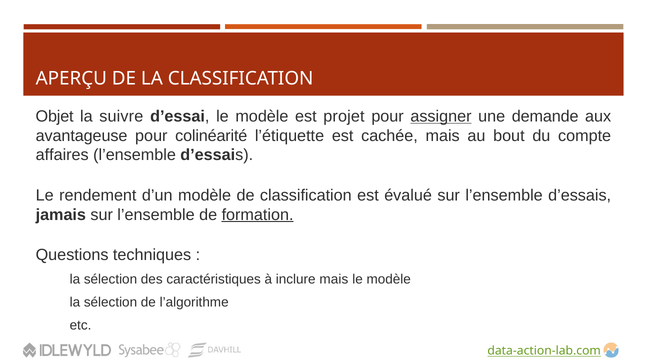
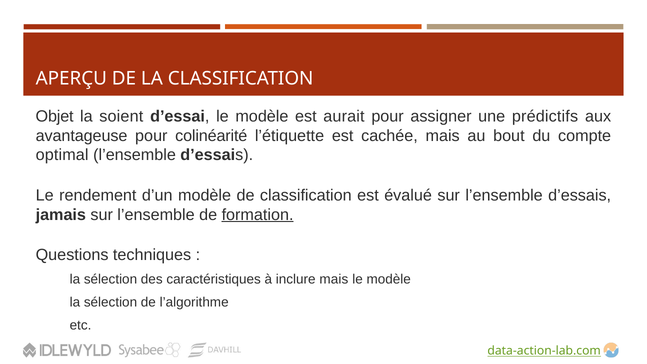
suivre: suivre -> soient (121, 116)
projet: projet -> aurait (344, 116)
assigner underline: present -> none (441, 116)
demande: demande -> prédictifs (545, 116)
affaires: affaires -> optimal (62, 155)
